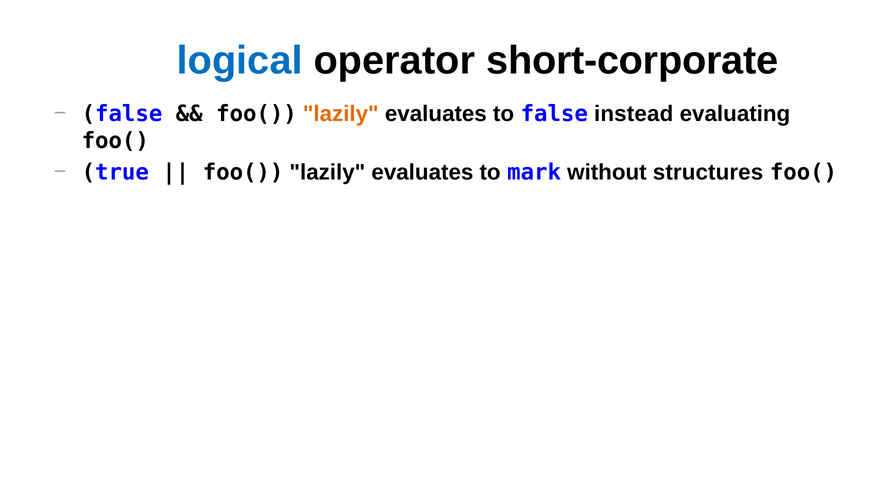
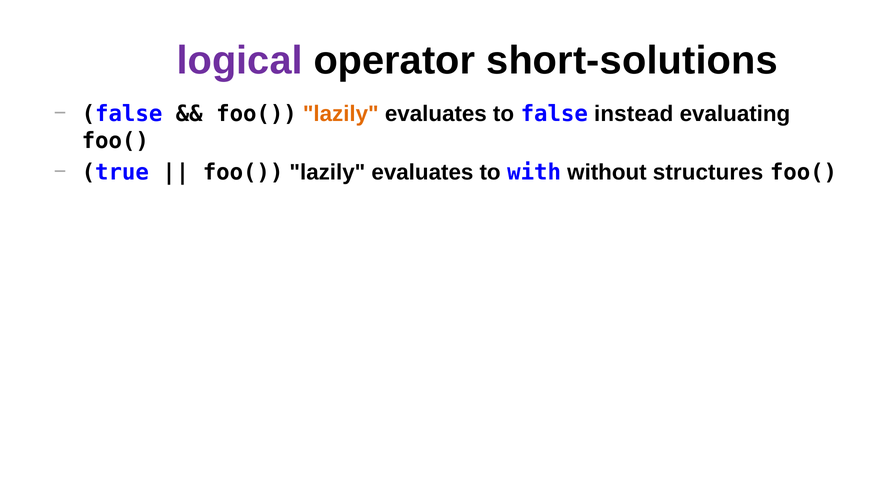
logical colour: blue -> purple (240, 60)
short-corporate: short-corporate -> short-solutions (632, 60)
mark: mark -> with (534, 172)
